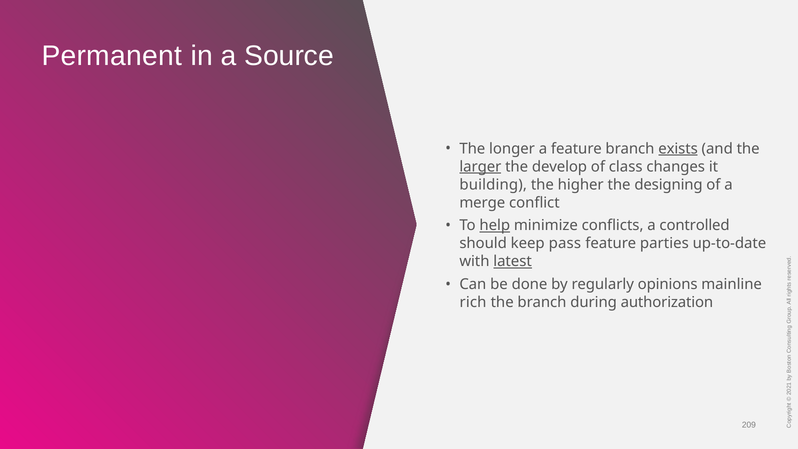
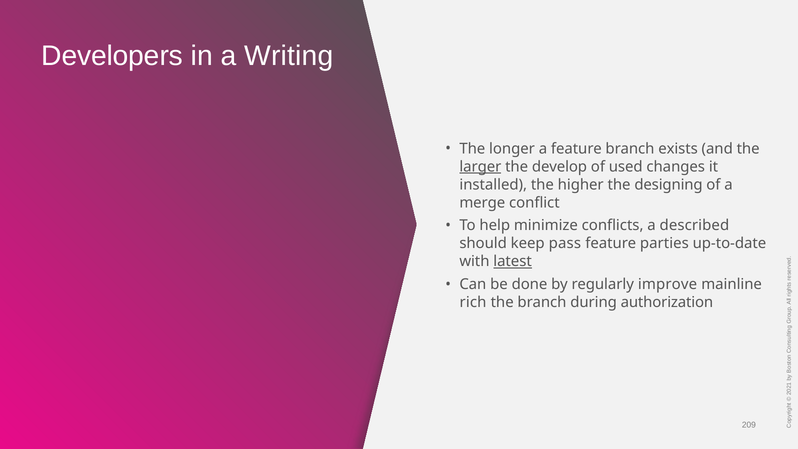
Permanent: Permanent -> Developers (112, 56)
Source: Source -> Writing (289, 56)
exists underline: present -> none (678, 149)
class: class -> used (626, 167)
building: building -> installed (493, 185)
help underline: present -> none (495, 225)
controlled: controlled -> described (694, 225)
opinions: opinions -> improve (668, 284)
